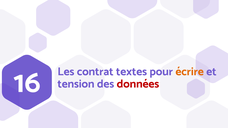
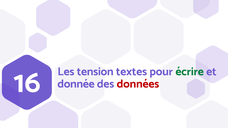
contrat: contrat -> tension (95, 72)
écrire colour: orange -> green (190, 72)
tension: tension -> donnée (76, 84)
